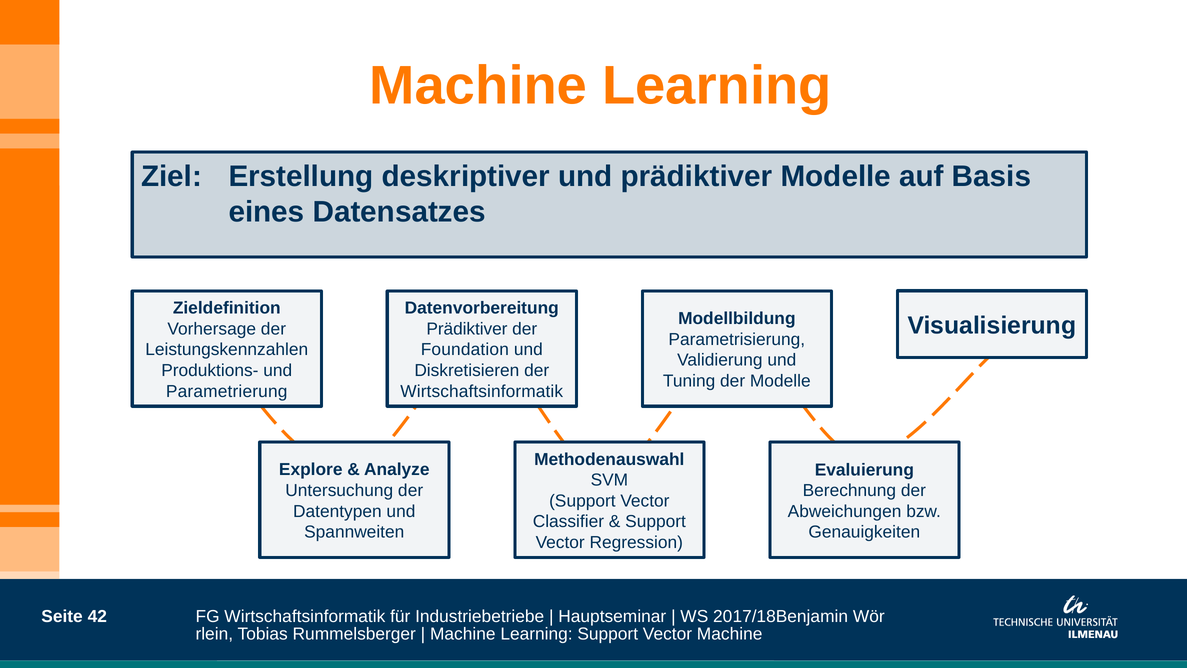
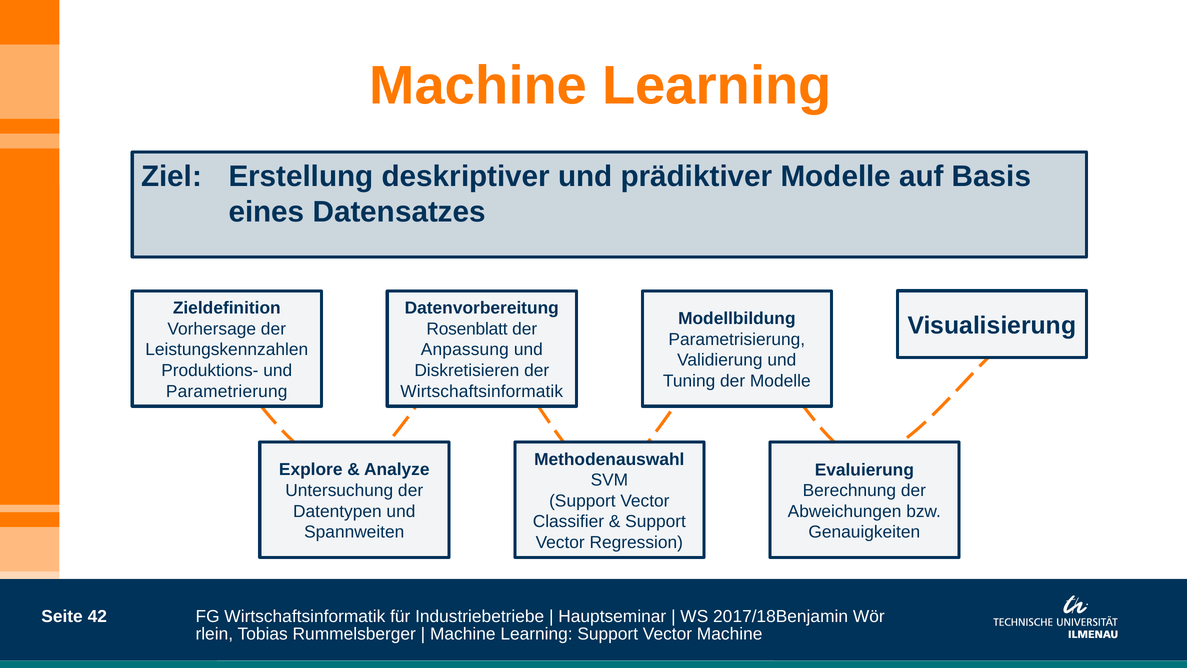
Prädiktiver: Prädiktiver -> Rosenblatt (467, 329)
Foundation: Foundation -> Anpassung (465, 350)
